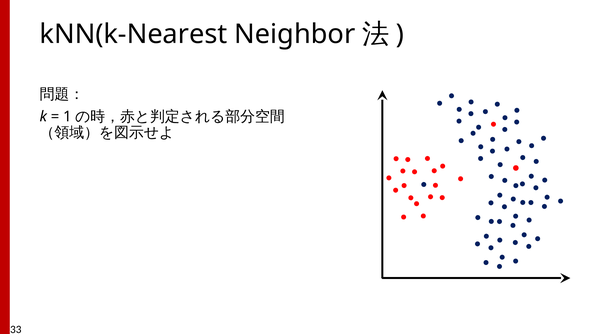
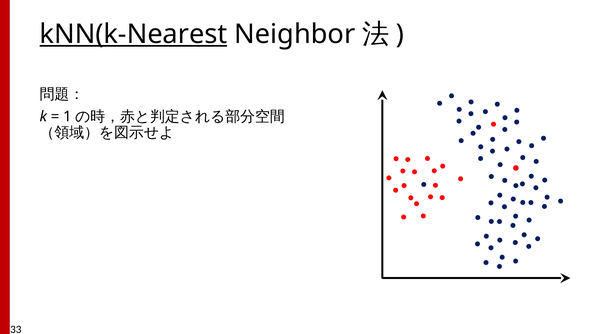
kNN(k-Nearest underline: none -> present (133, 34)
